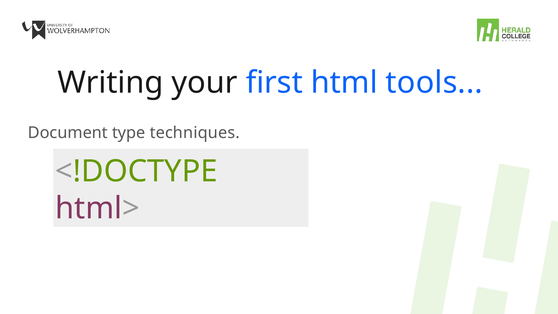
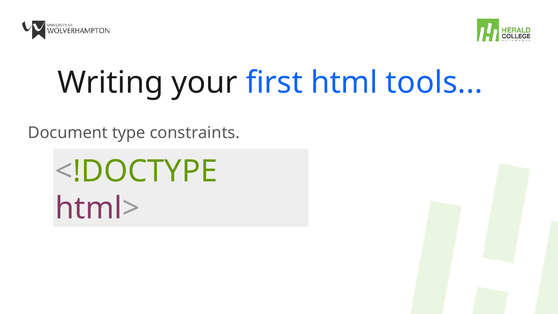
techniques: techniques -> constraints (195, 133)
